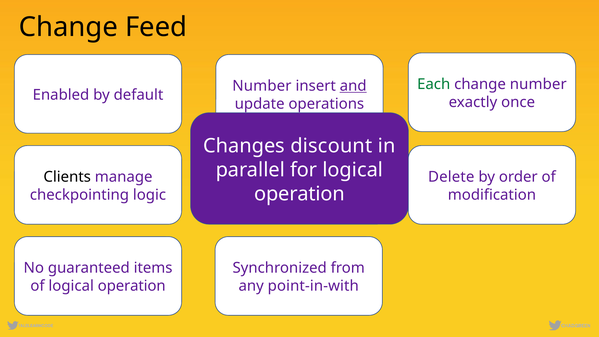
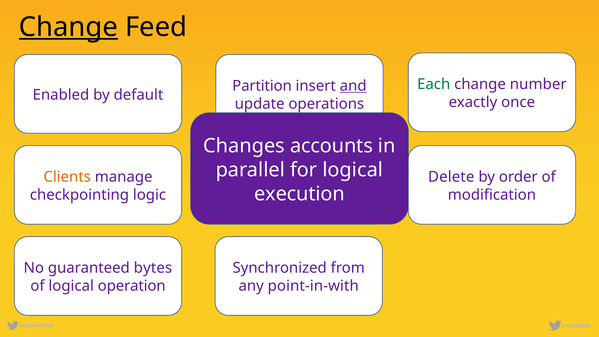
Change underline: none -> present (68, 27)
Number: Number -> Partition (262, 86)
discount: discount -> accounts (331, 146)
Clients colour: black -> orange (67, 177)
operation: operation -> execution (299, 194)
items: items -> bytes (153, 268)
